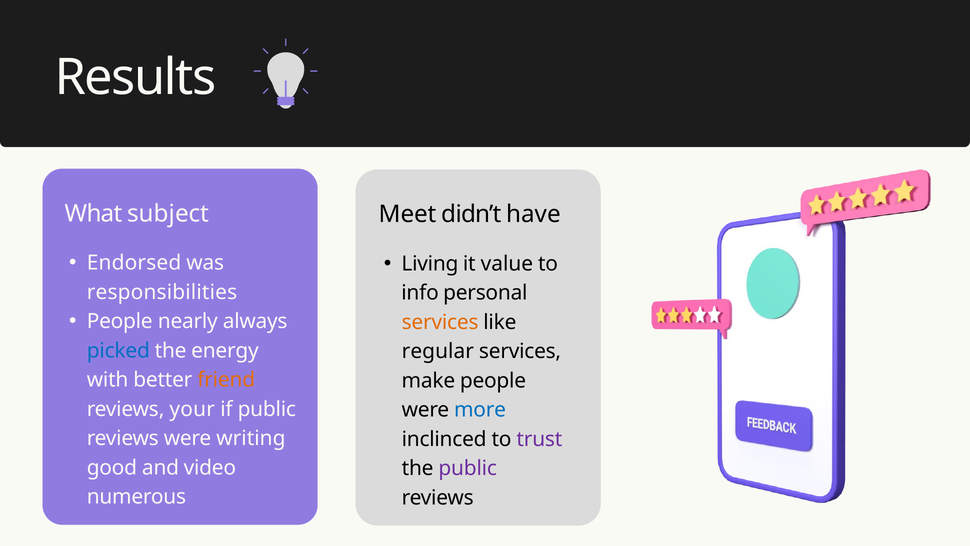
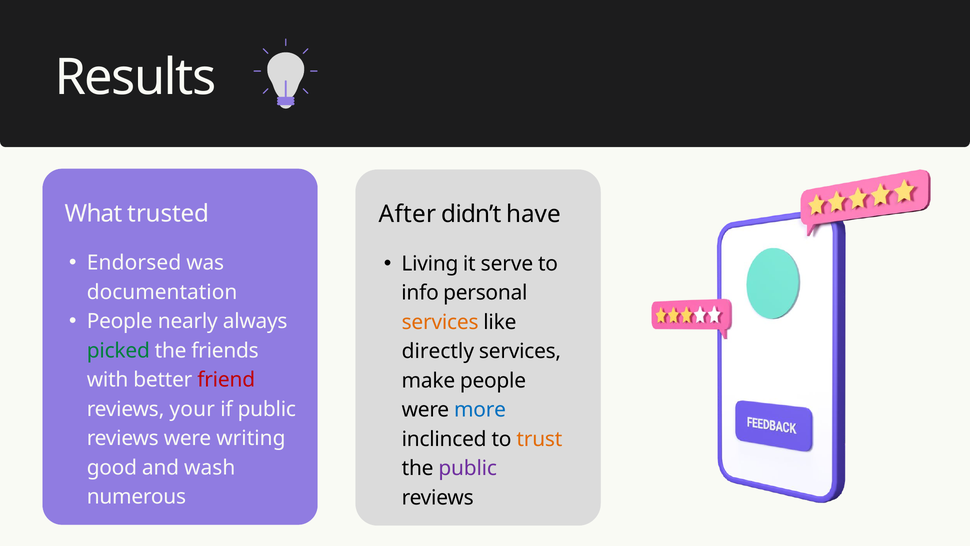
subject: subject -> trusted (168, 214)
Meet: Meet -> After (408, 214)
value: value -> serve (507, 264)
responsibilities: responsibilities -> documentation (162, 292)
picked colour: blue -> green (118, 351)
energy: energy -> friends (225, 351)
regular: regular -> directly (438, 351)
friend colour: orange -> red (226, 380)
trust colour: purple -> orange (539, 439)
video: video -> wash (210, 467)
